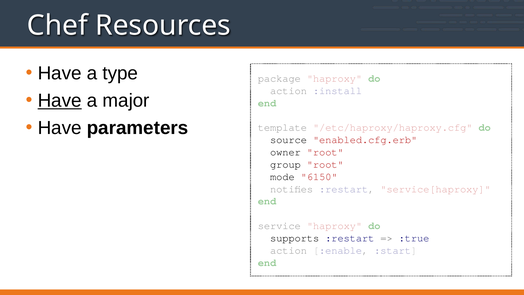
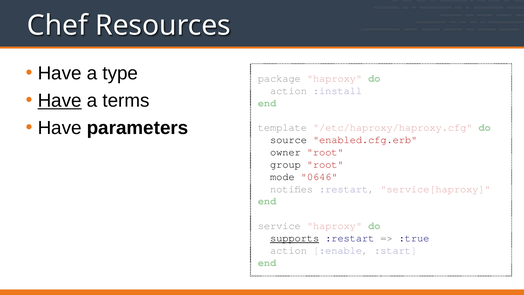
major: major -> terms (126, 101)
6150: 6150 -> 0646 (319, 177)
supports underline: none -> present (295, 238)
